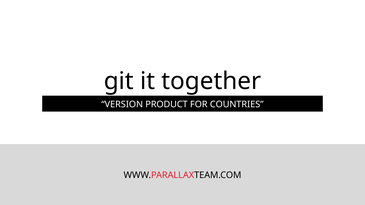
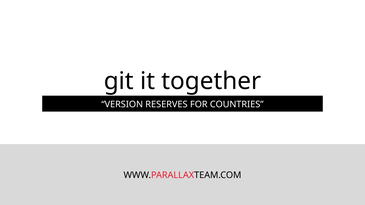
PRODUCT: PRODUCT -> RESERVES (166, 104)
